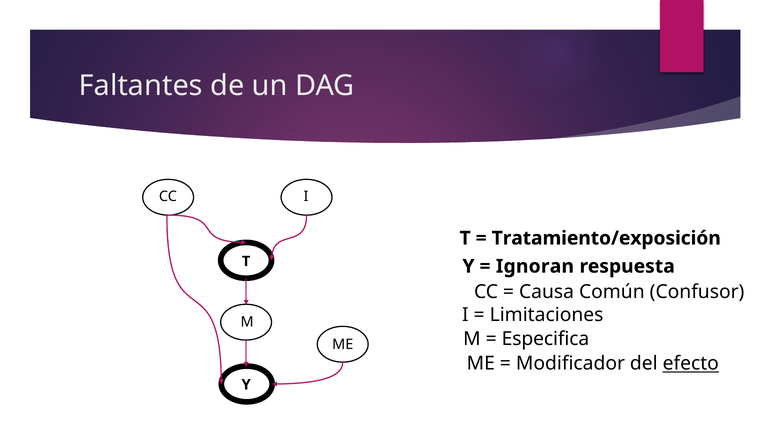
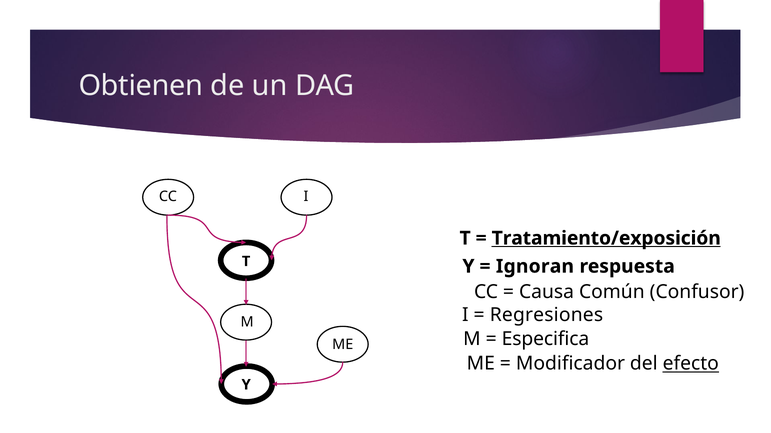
Faltantes: Faltantes -> Obtienen (141, 86)
Tratamiento/exposición underline: none -> present (606, 239)
Limitaciones: Limitaciones -> Regresiones (546, 316)
